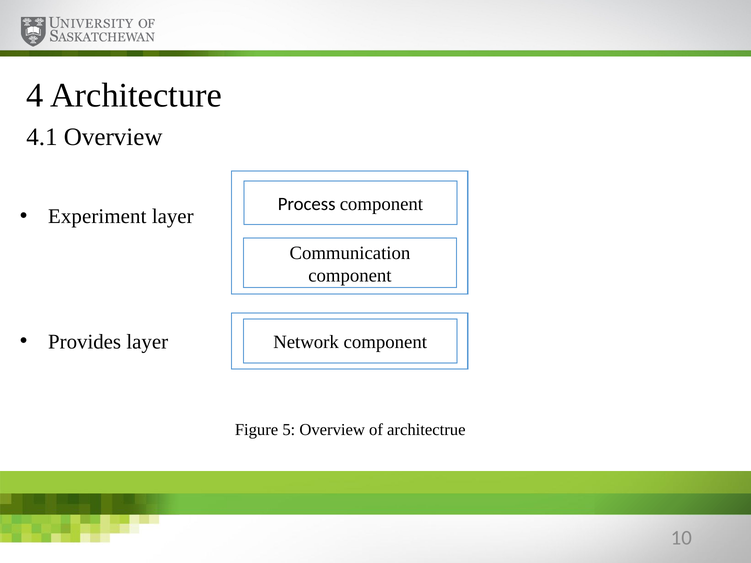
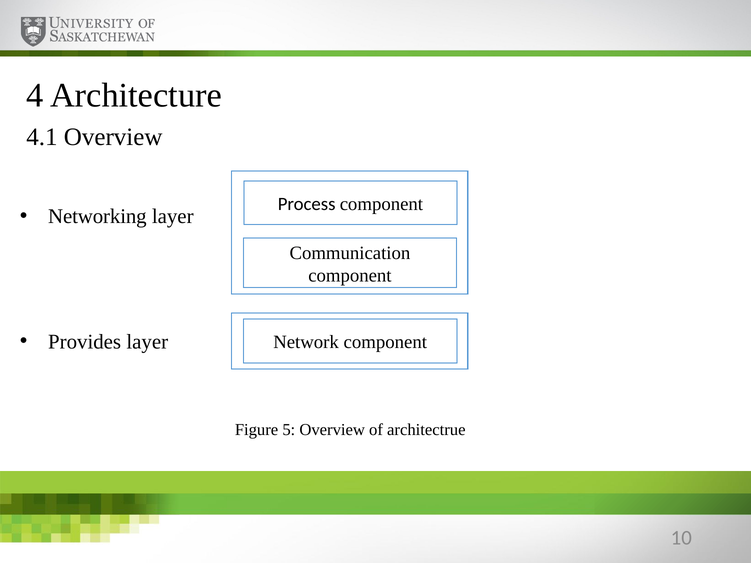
Experiment: Experiment -> Networking (97, 217)
